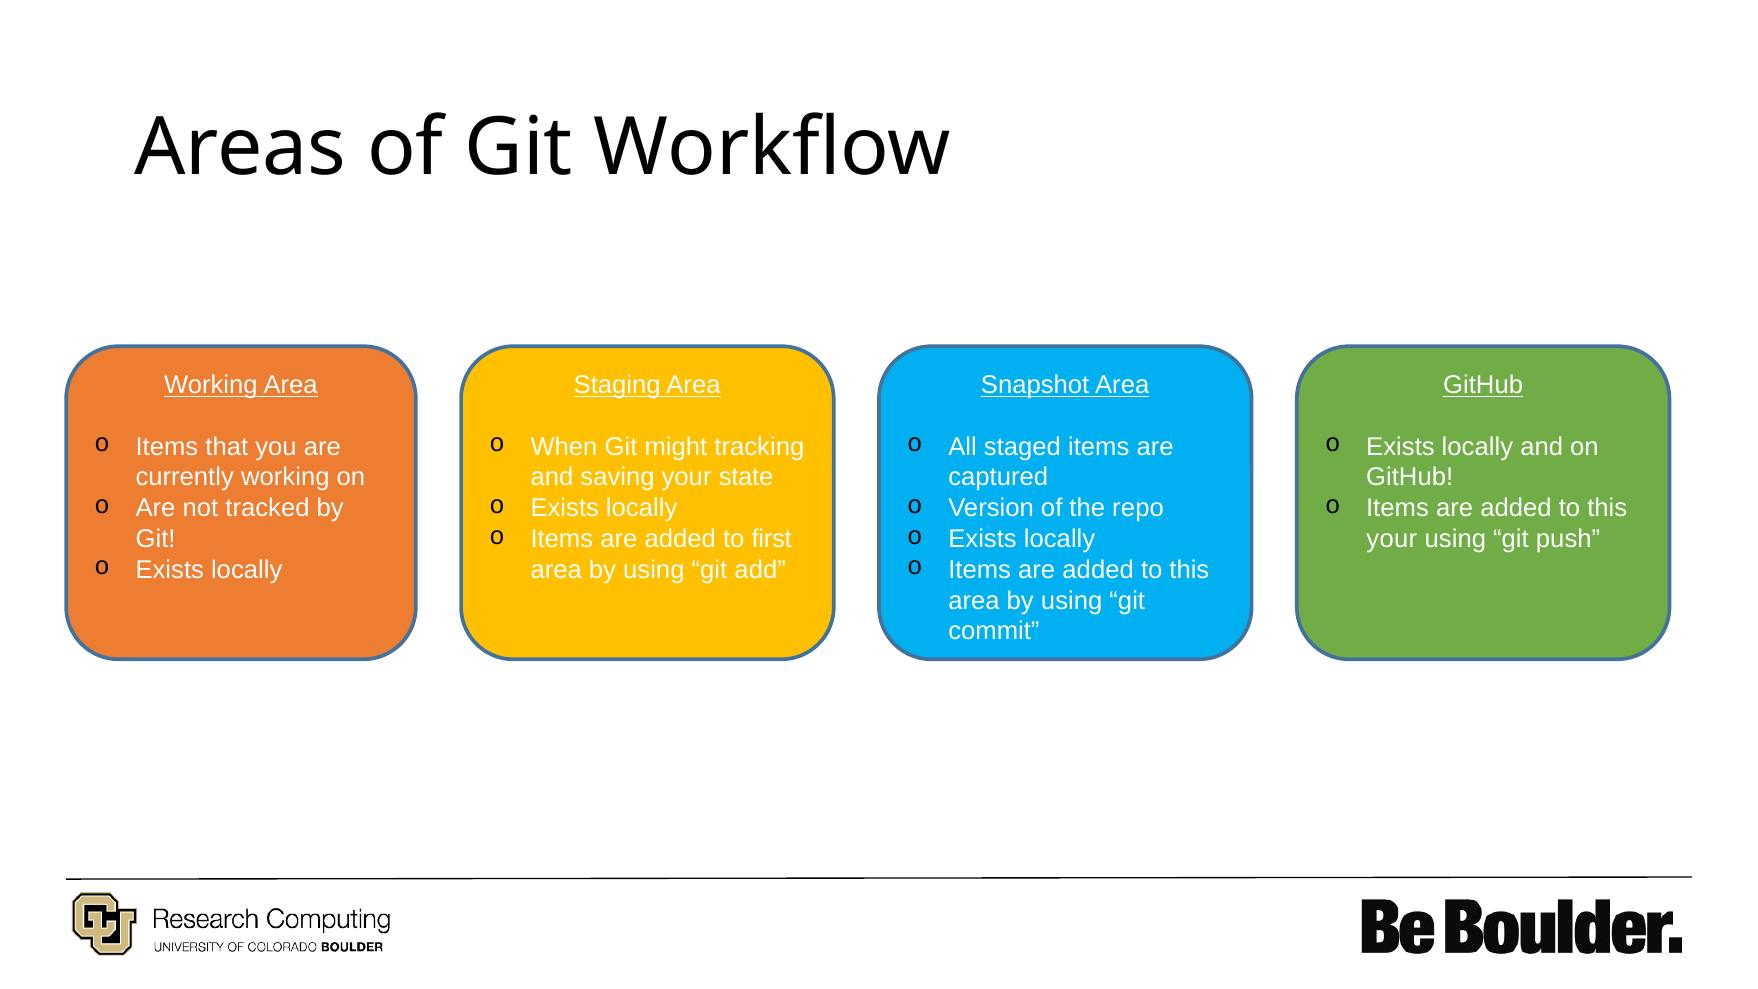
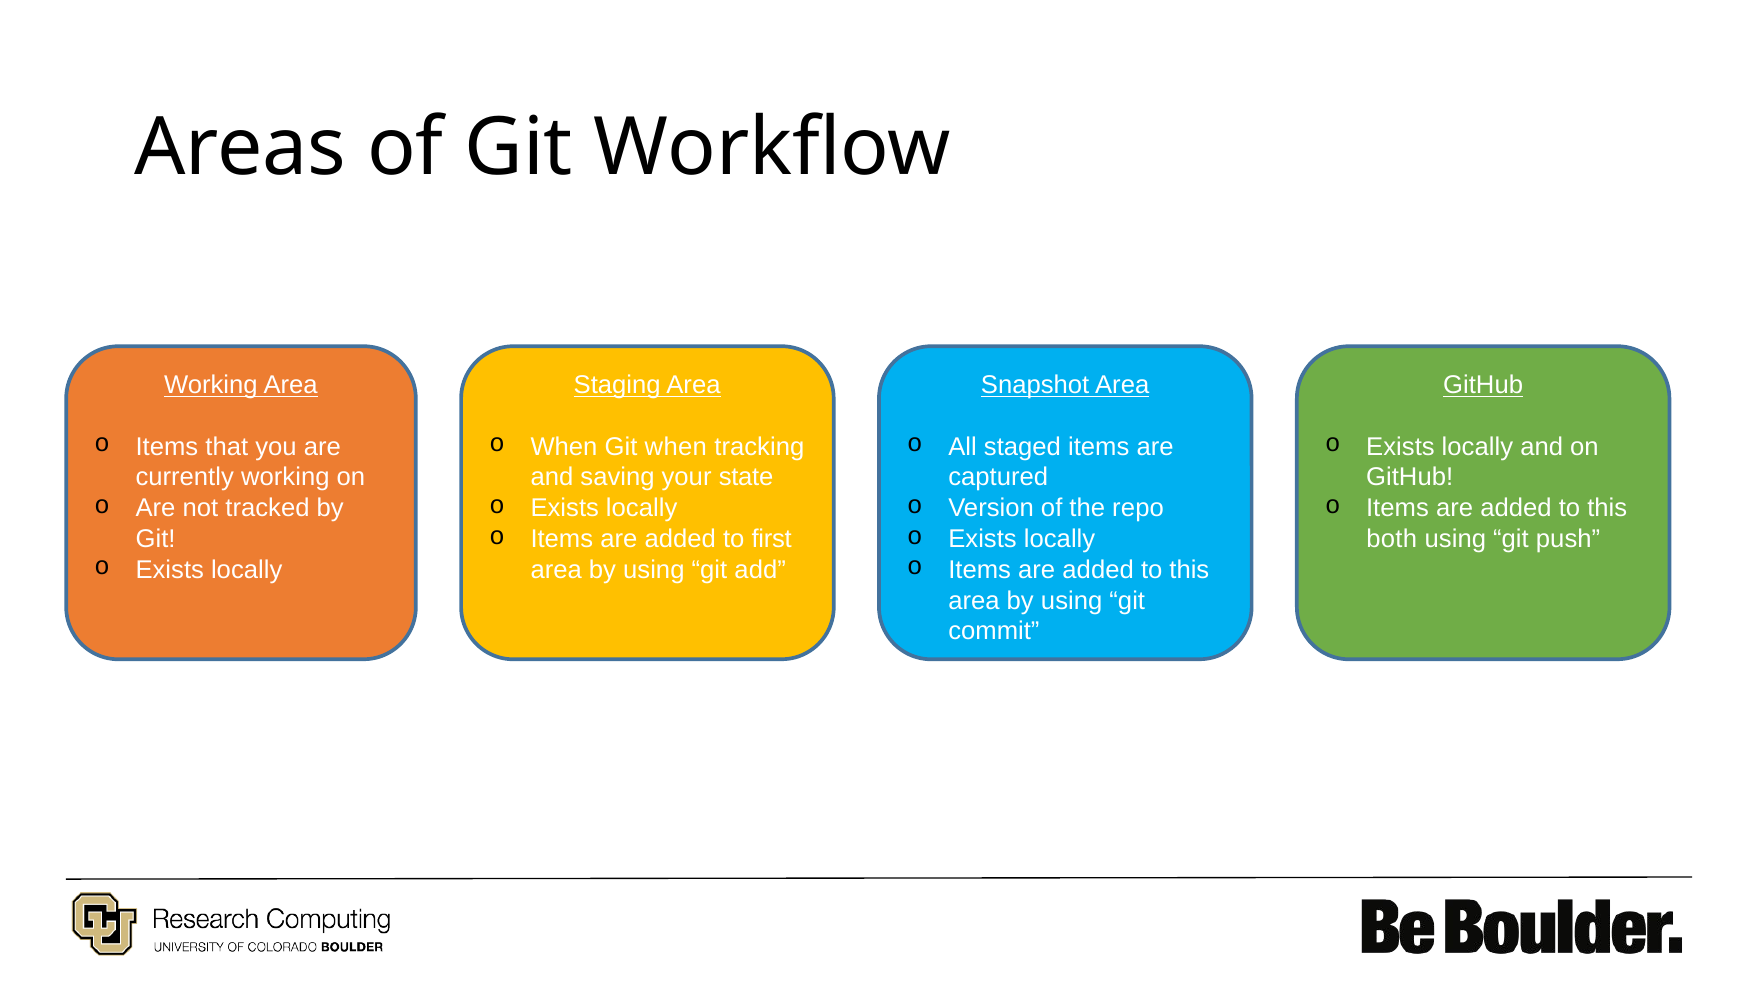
Git might: might -> when (676, 447)
your: your -> both (1392, 539)
